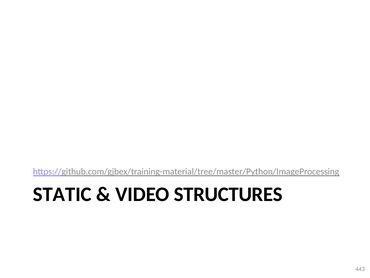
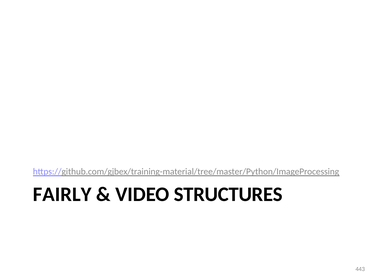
STATIC: STATIC -> FAIRLY (62, 194)
